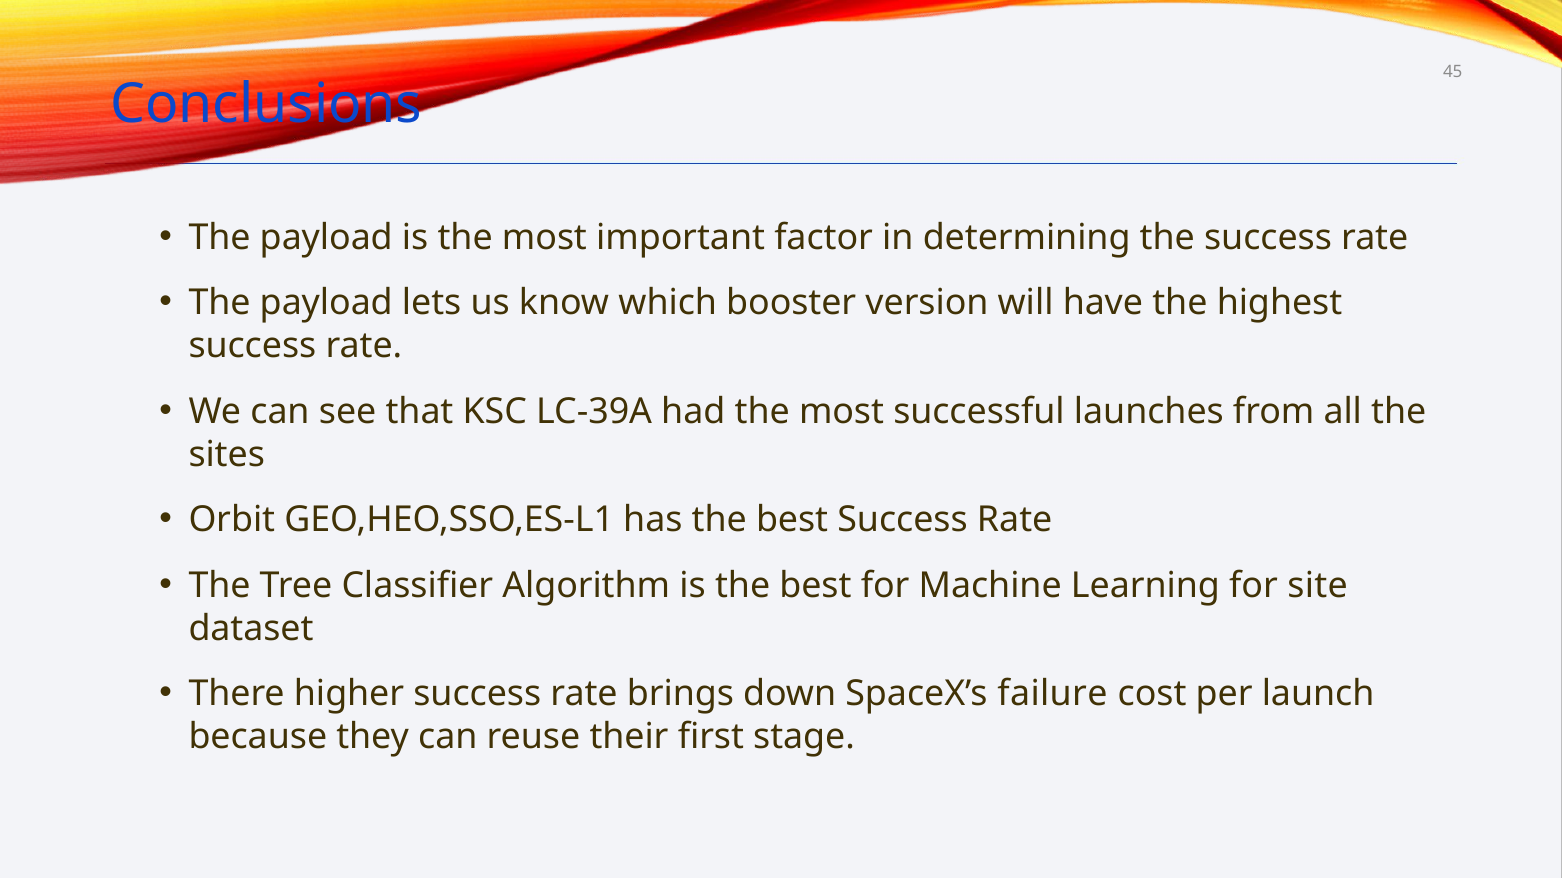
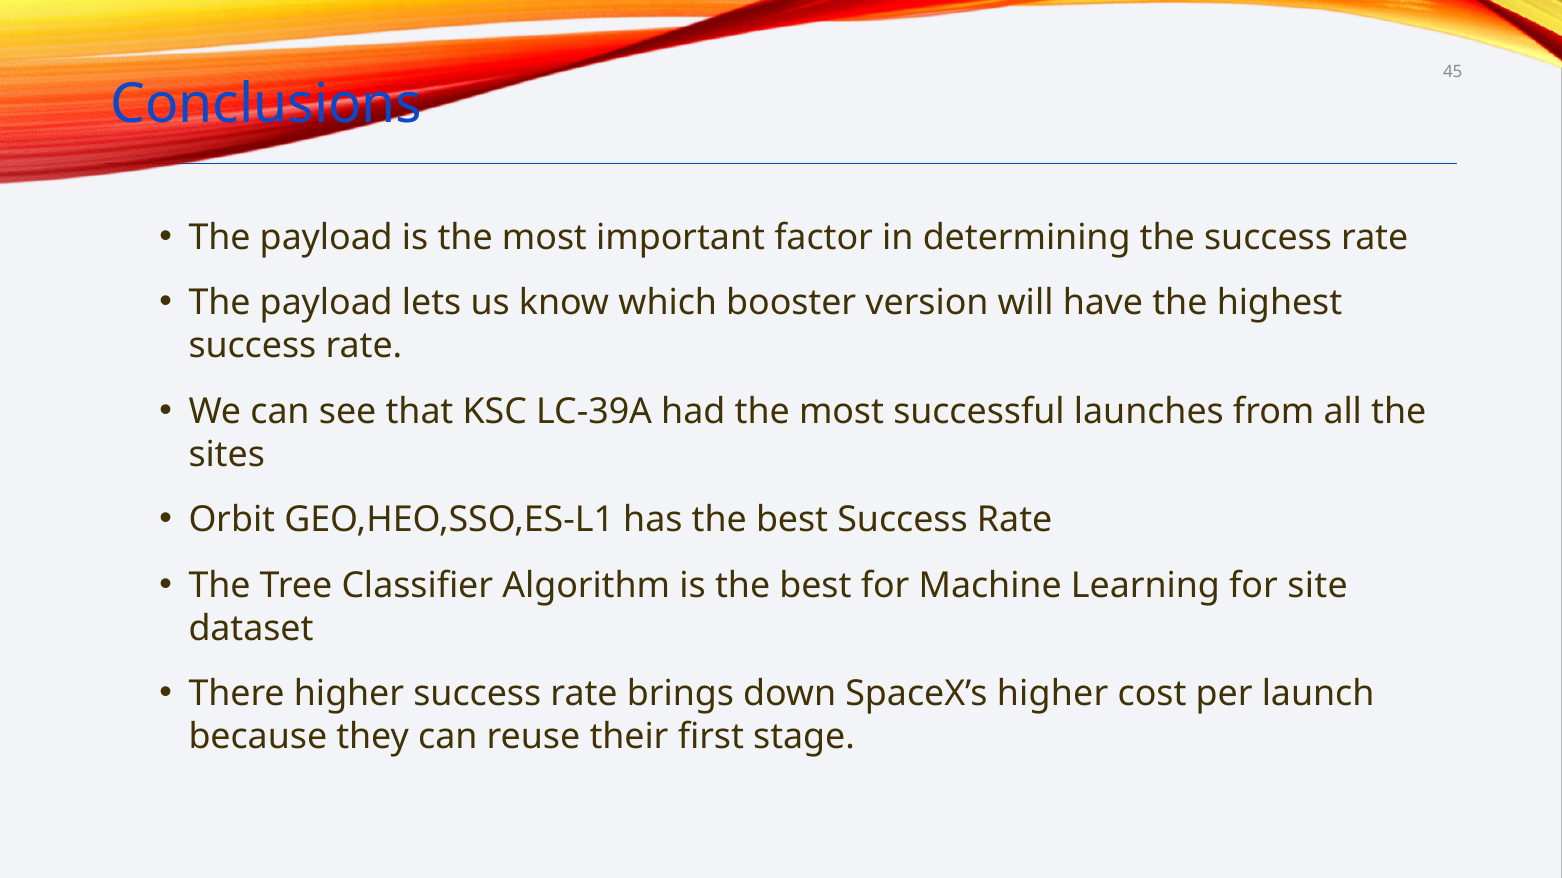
SpaceX’s failure: failure -> higher (1053, 694)
